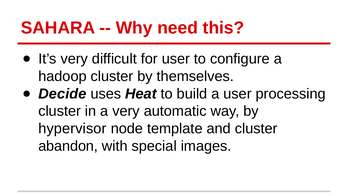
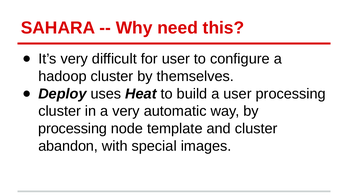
Decide: Decide -> Deploy (62, 94)
hypervisor: hypervisor -> processing (73, 128)
